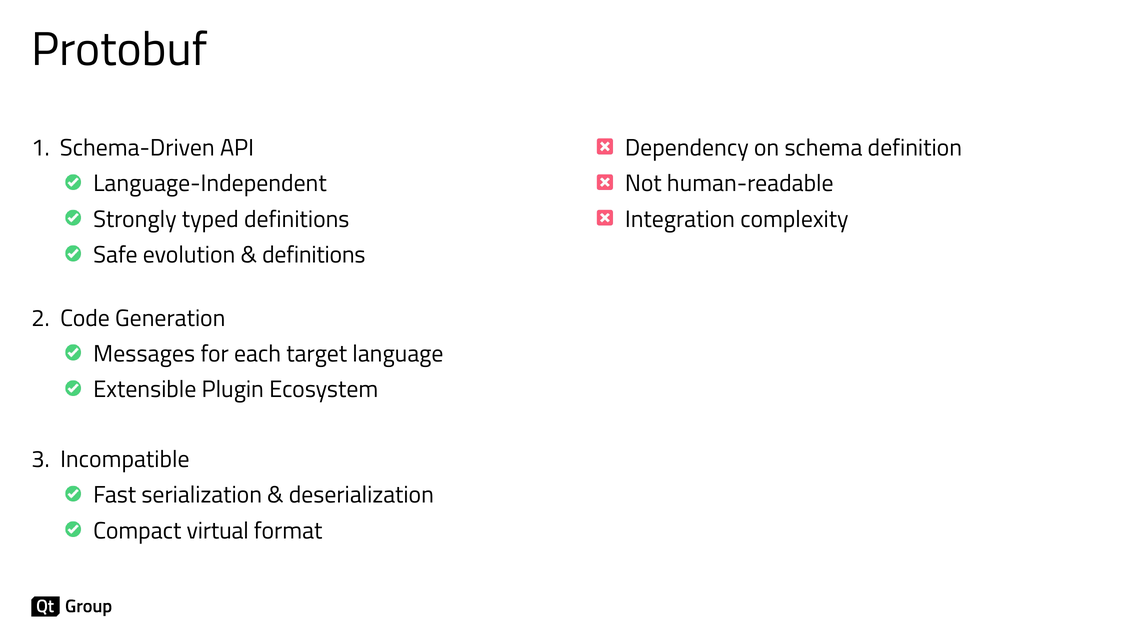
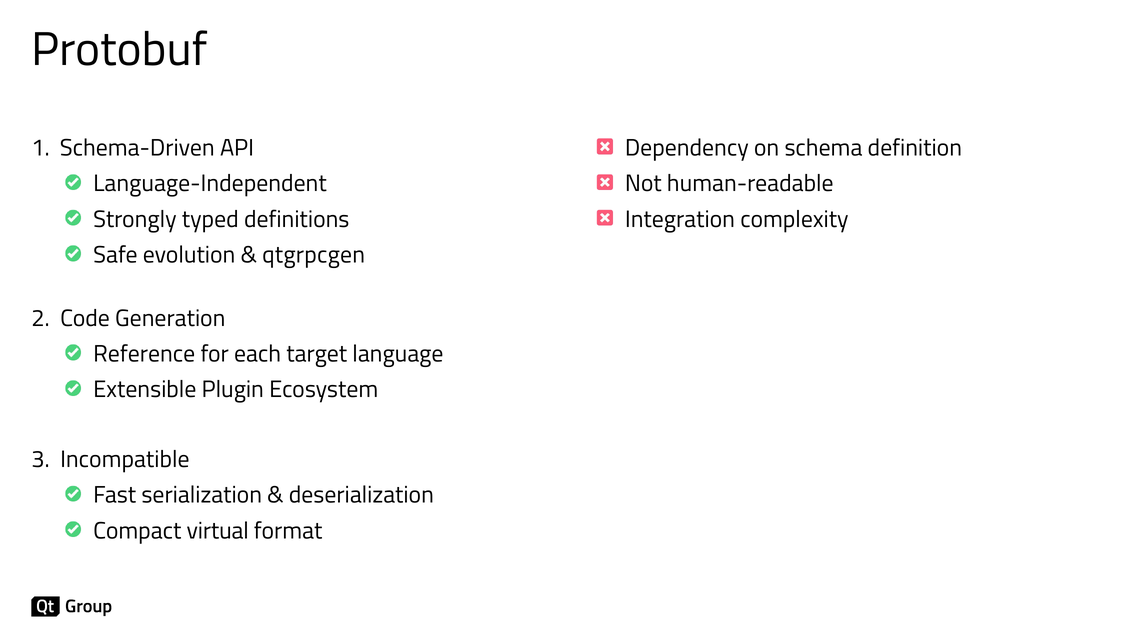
definitions: definitions -> qtgrpcgen (314, 255)
Messages: Messages -> Reference (144, 354)
